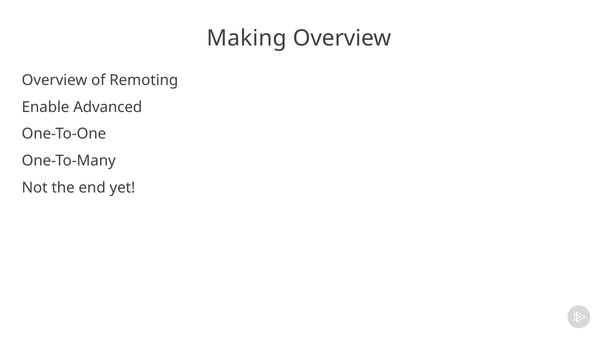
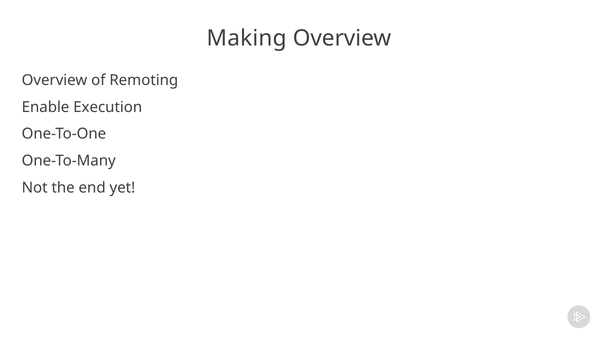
Advanced: Advanced -> Execution (108, 107)
